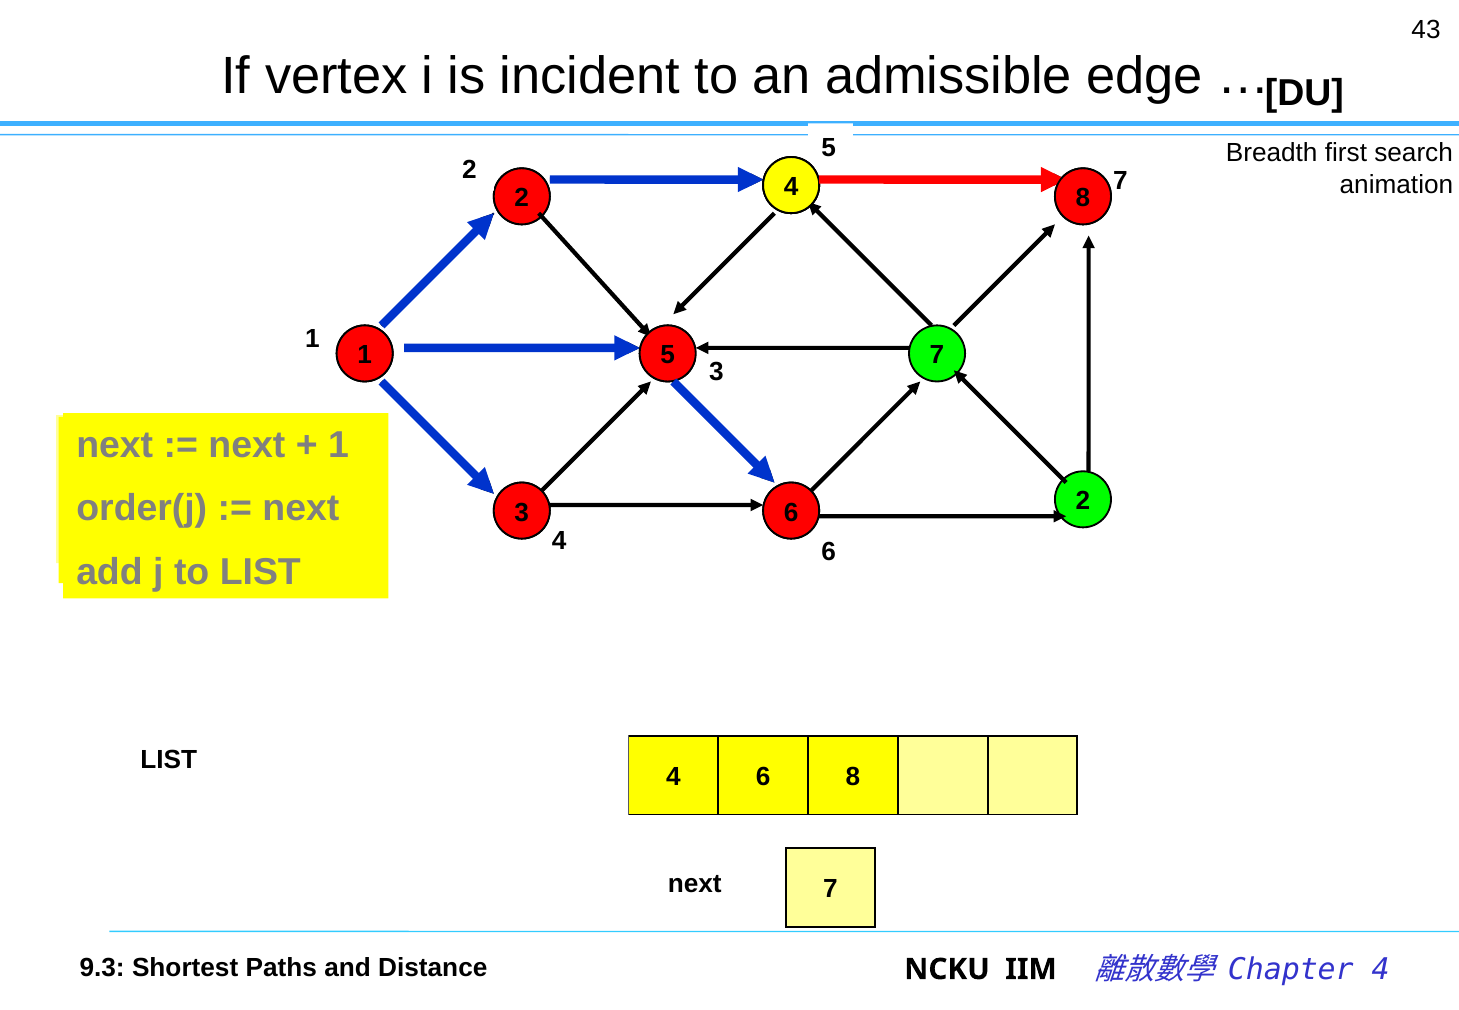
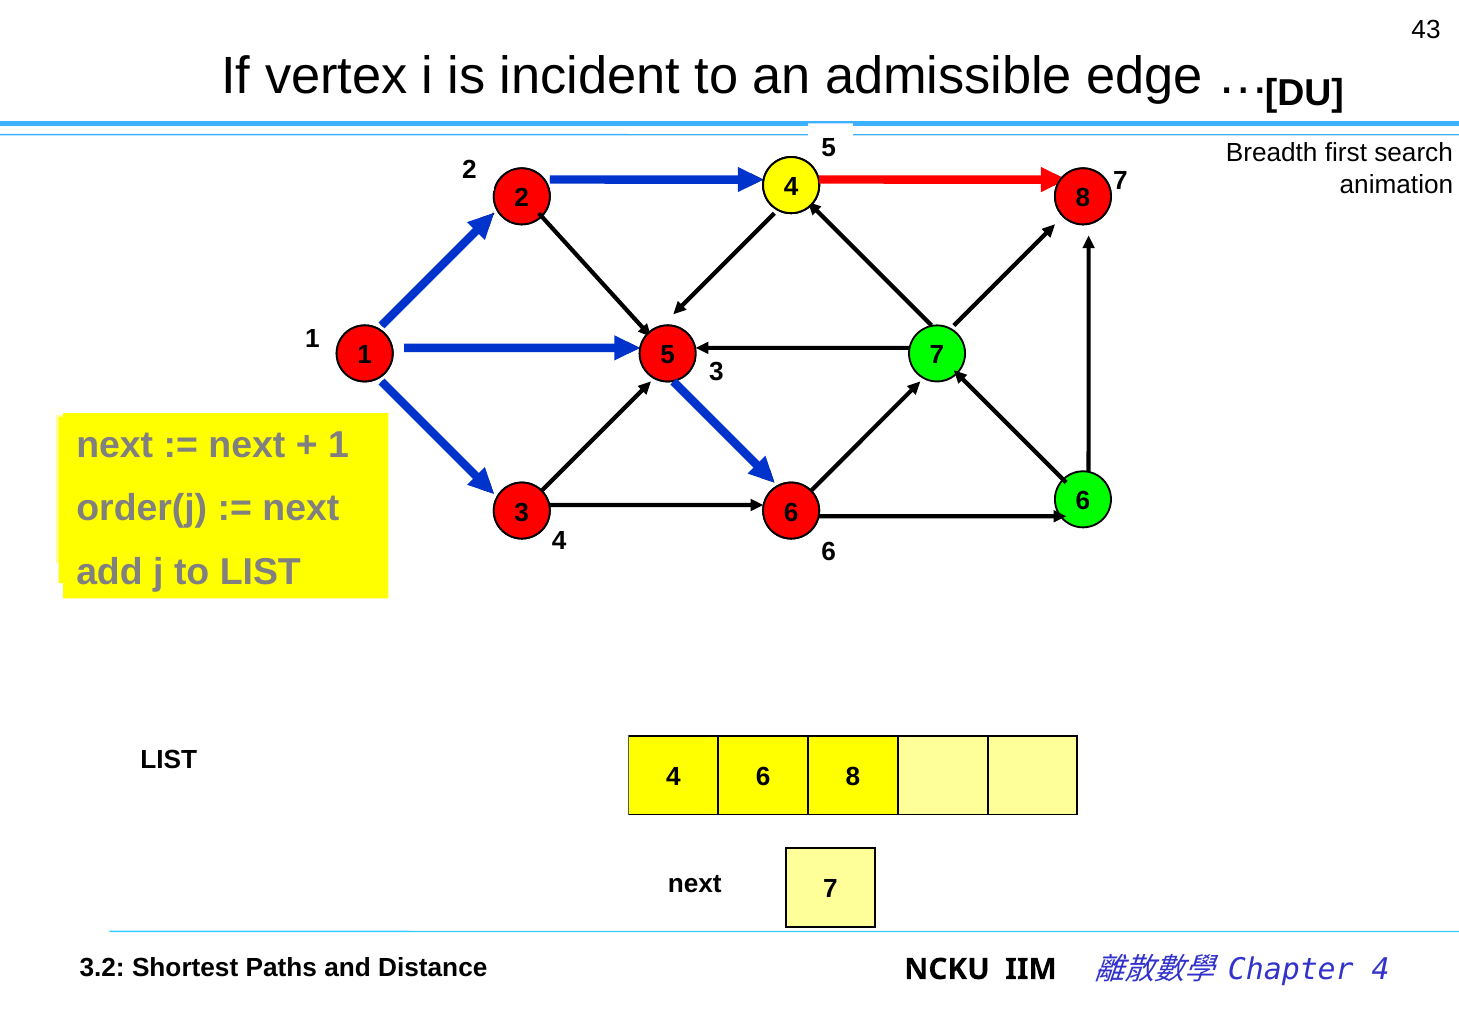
2: 2 -> 6 (1083, 501)
9.3: 9.3 -> 3.2 (102, 968)
